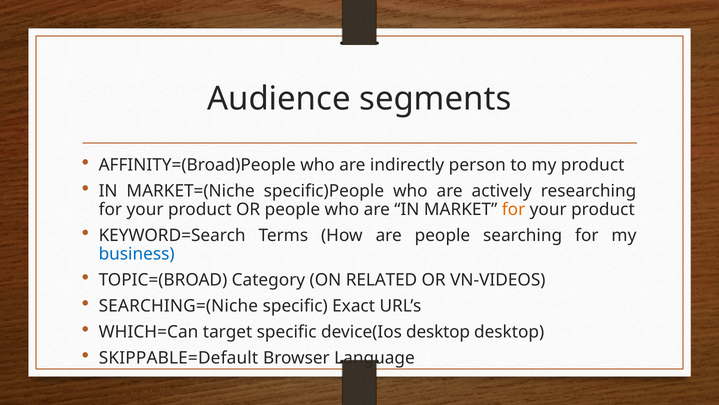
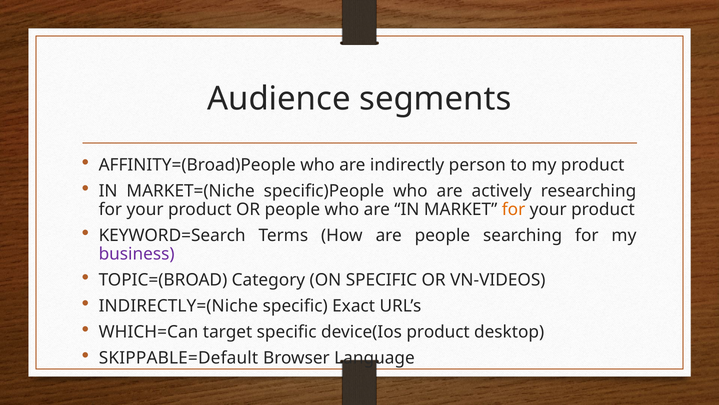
business colour: blue -> purple (137, 254)
ON RELATED: RELATED -> SPECIFIC (381, 280)
SEARCHING=(Niche: SEARCHING=(Niche -> INDIRECTLY=(Niche (178, 306)
device(Ios desktop: desktop -> product (438, 332)
